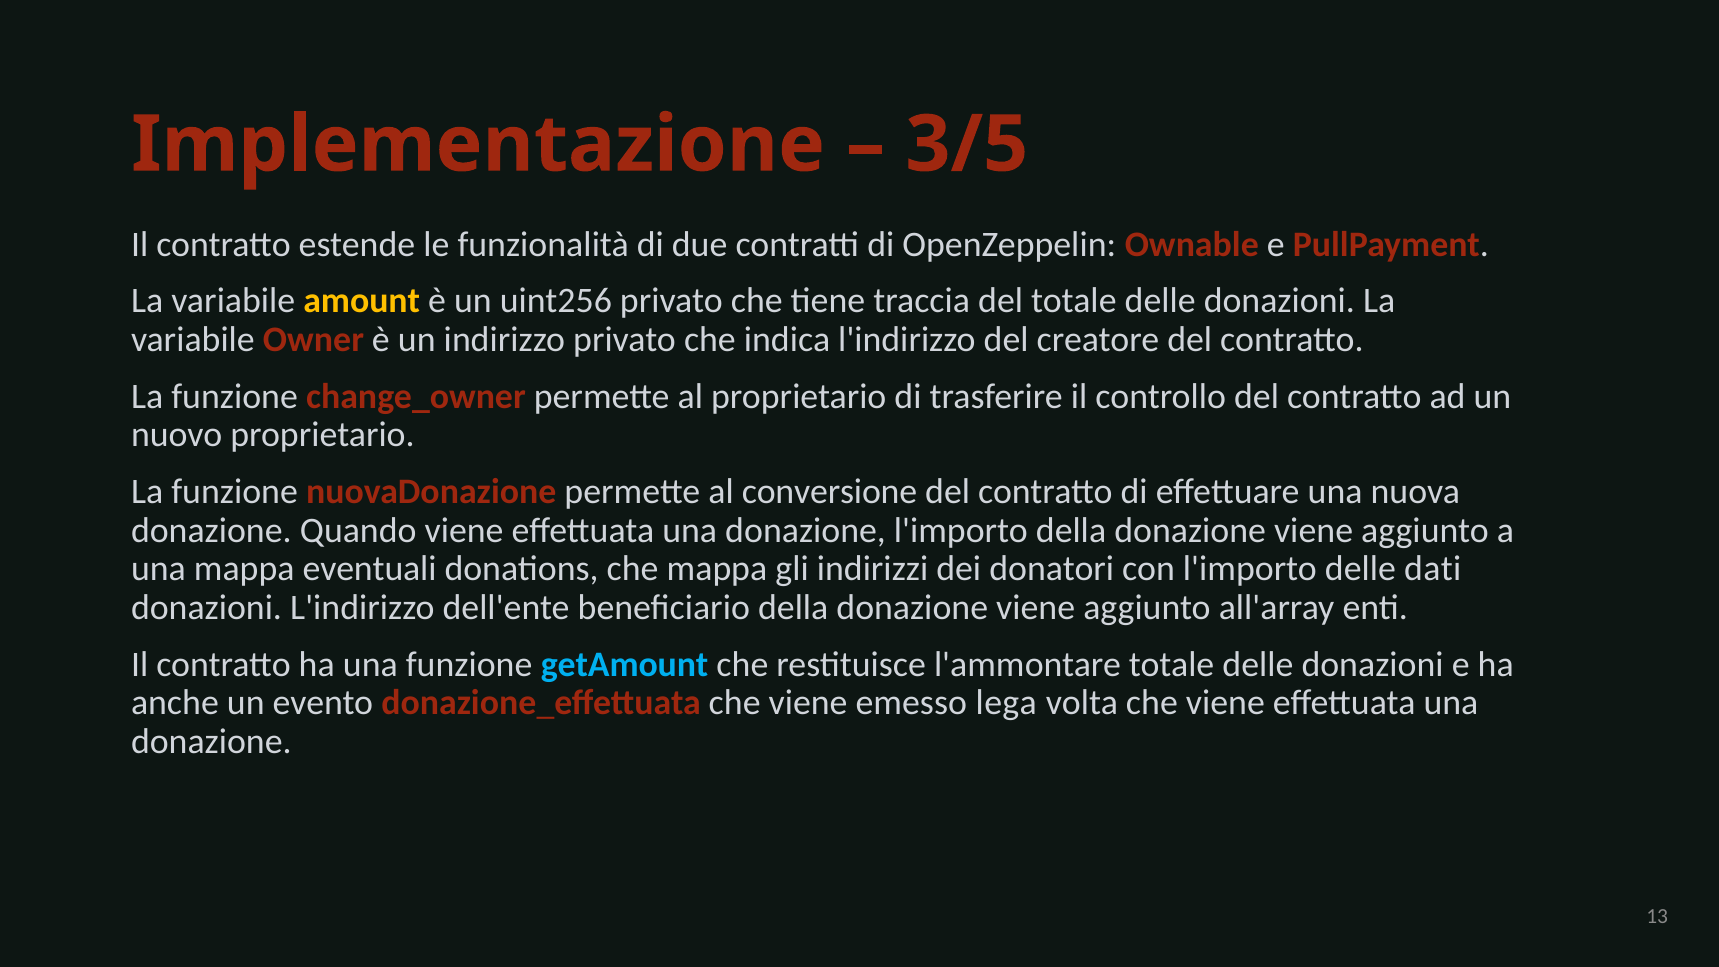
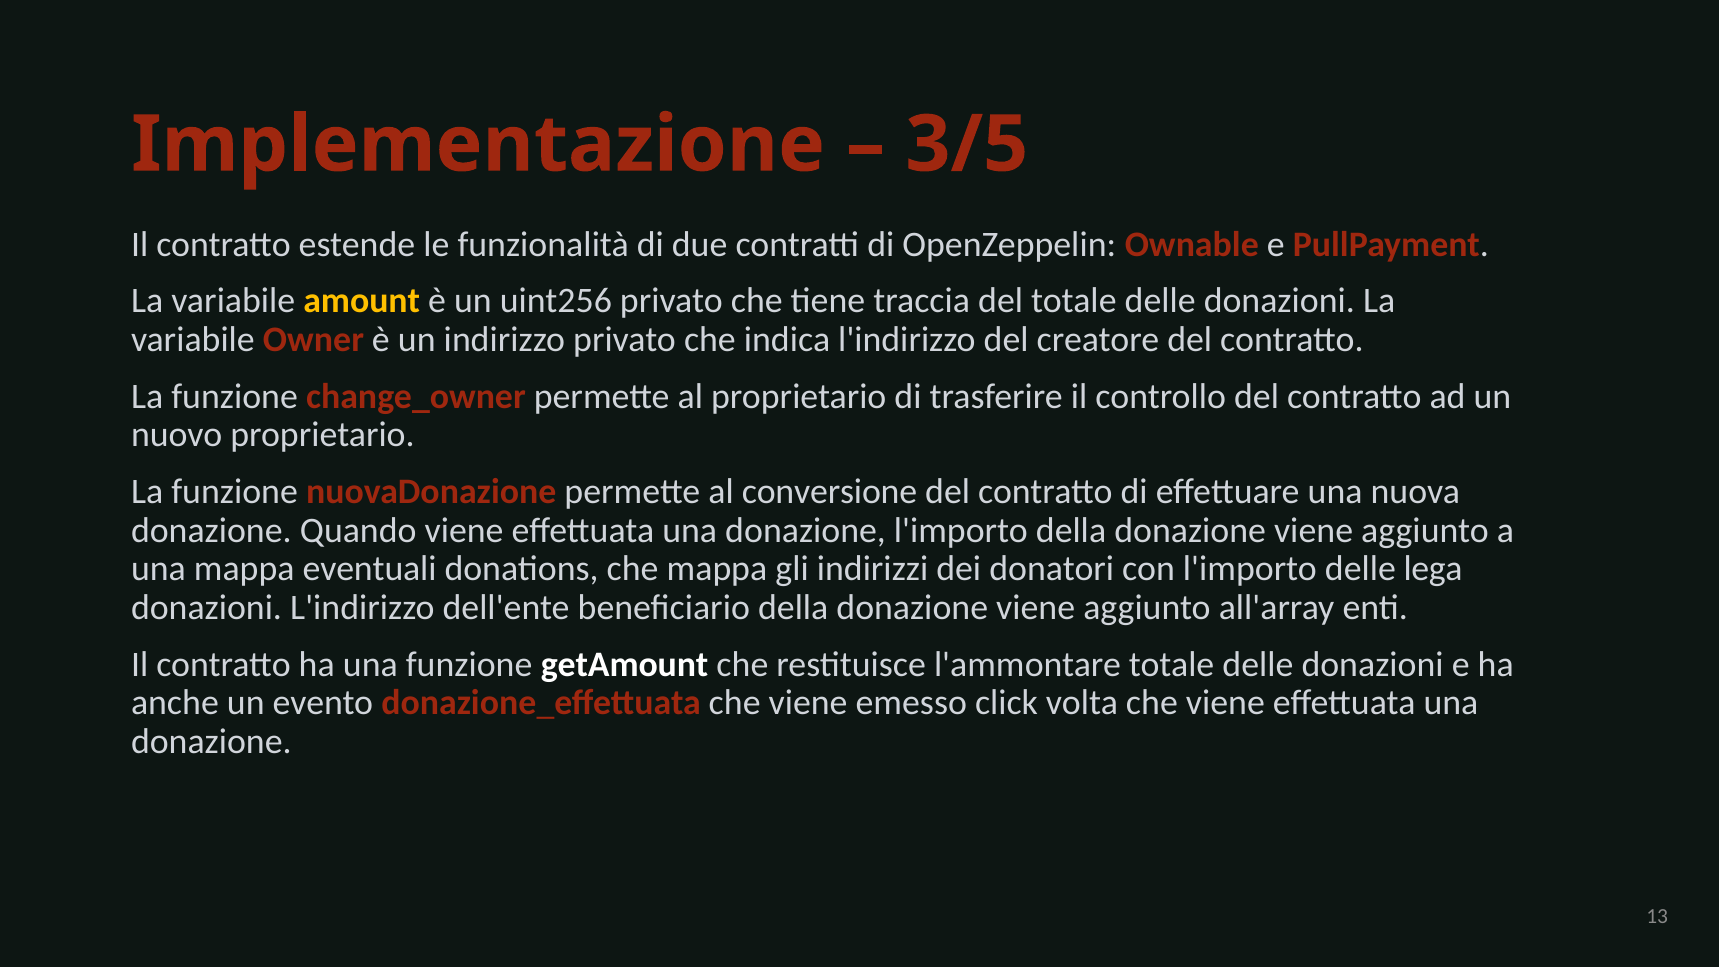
dati: dati -> lega (1433, 569)
getAmount colour: light blue -> white (625, 664)
lega: lega -> click (1006, 703)
